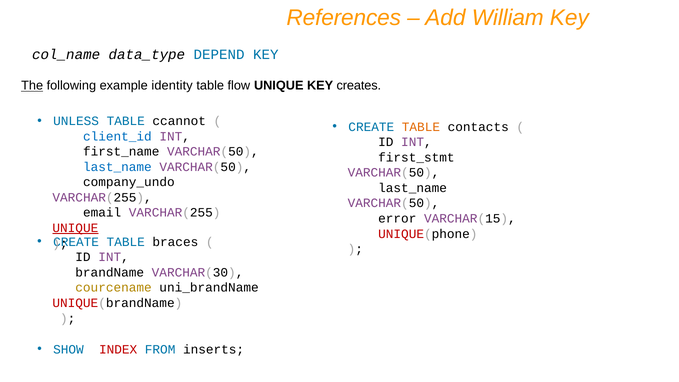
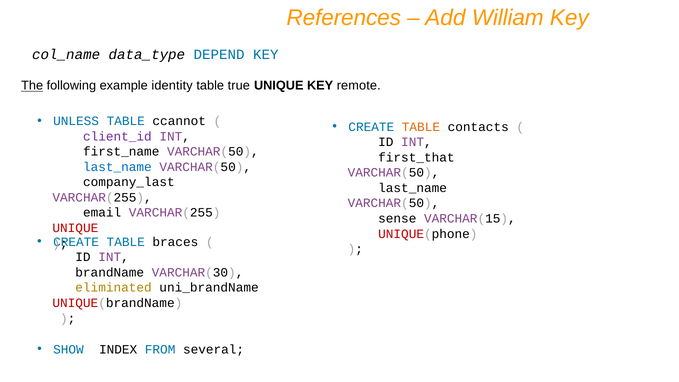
flow: flow -> true (239, 86)
creates: creates -> remote (359, 86)
client_id colour: blue -> purple (117, 136)
first_stmt: first_stmt -> first_that (416, 157)
company_undo: company_undo -> company_last (129, 182)
error: error -> sense (397, 218)
UNIQUE underline: present -> none (75, 228)
courcename: courcename -> eliminated (114, 288)
INDEX colour: red -> black (118, 349)
inserts: inserts -> several (214, 349)
